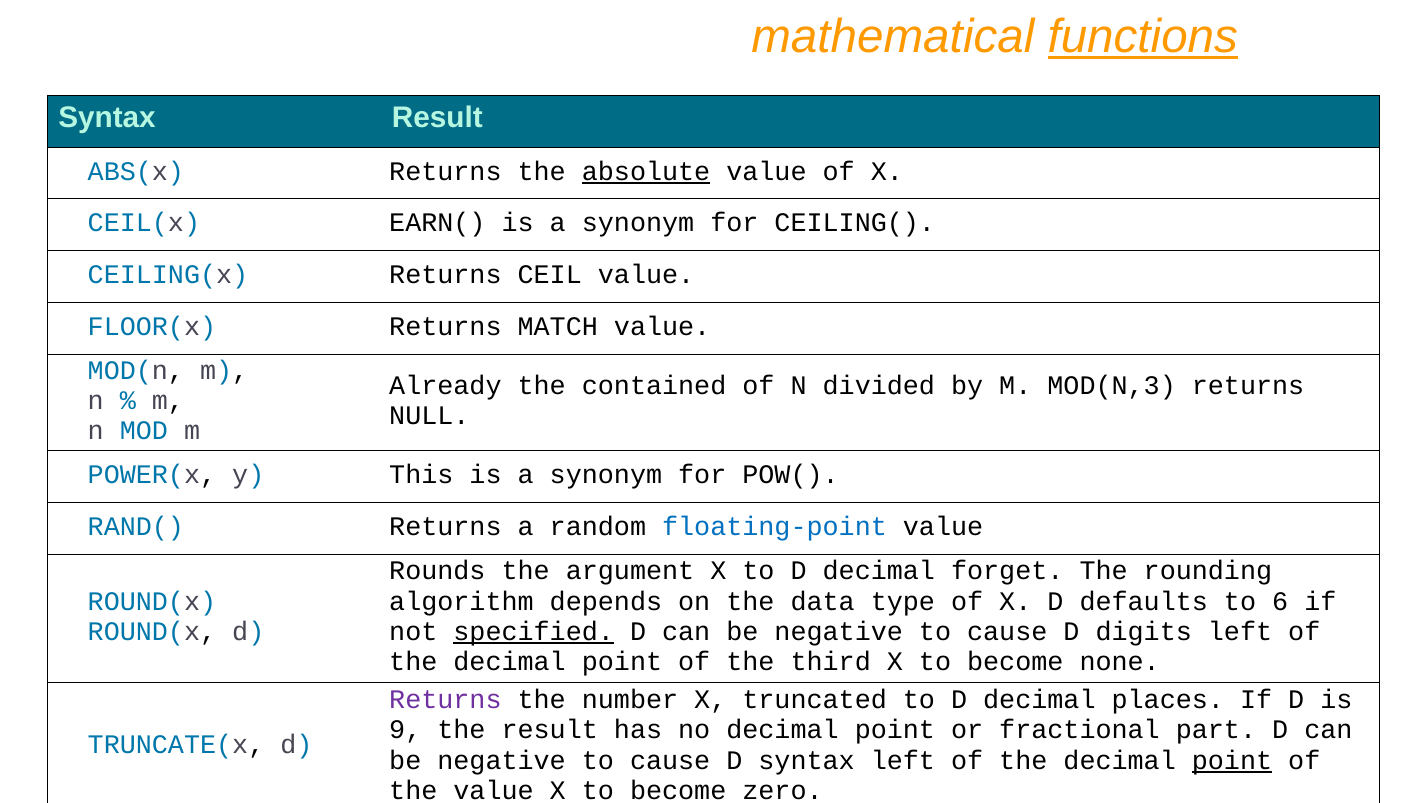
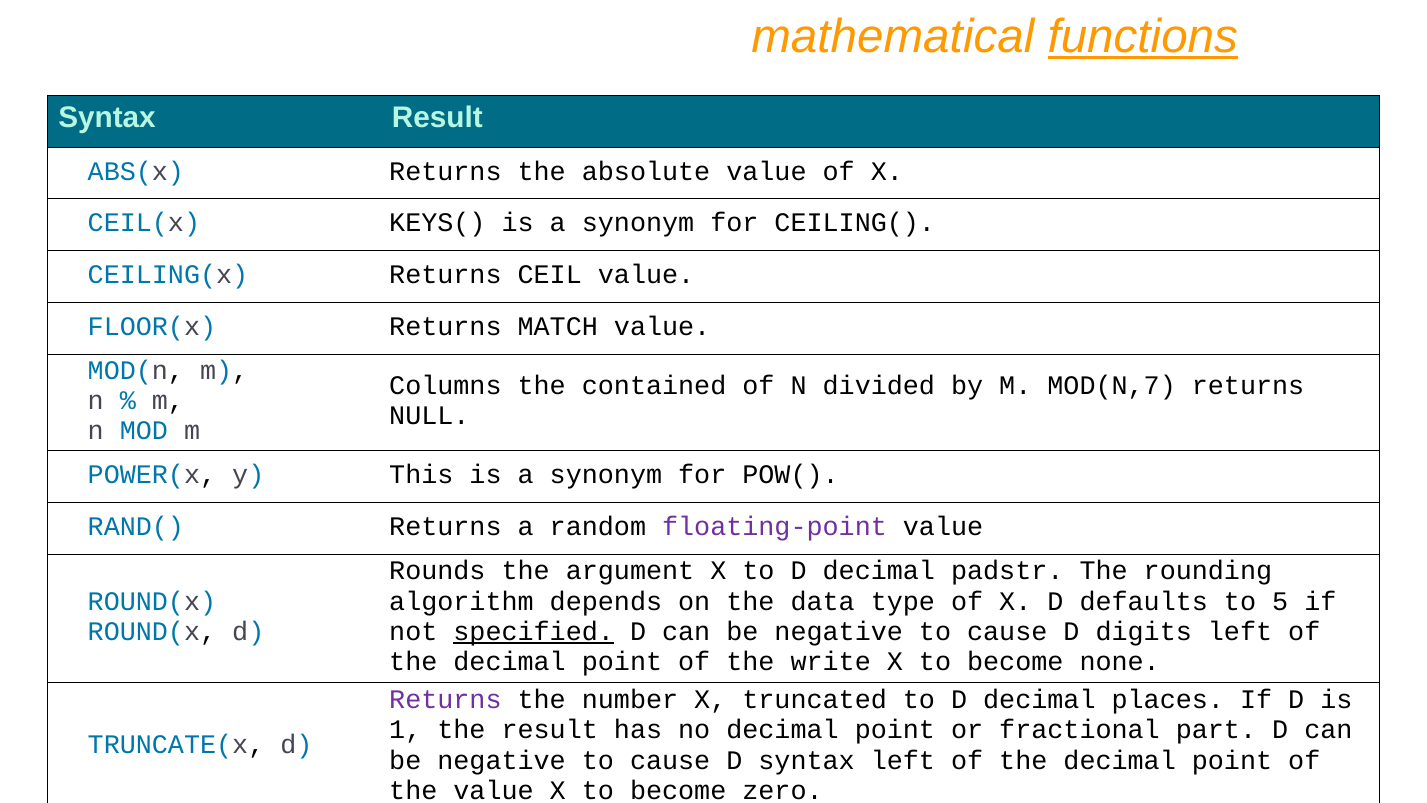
absolute underline: present -> none (646, 171)
EARN(: EARN( -> KEYS( (437, 223)
Already: Already -> Columns (445, 385)
MOD(N,3: MOD(N,3 -> MOD(N,7 (1112, 385)
floating-point colour: blue -> purple (774, 526)
forget: forget -> padstr (1007, 571)
6: 6 -> 5 (1280, 601)
third: third -> write (831, 662)
9: 9 -> 1 (405, 730)
point underline: present -> none (1232, 760)
